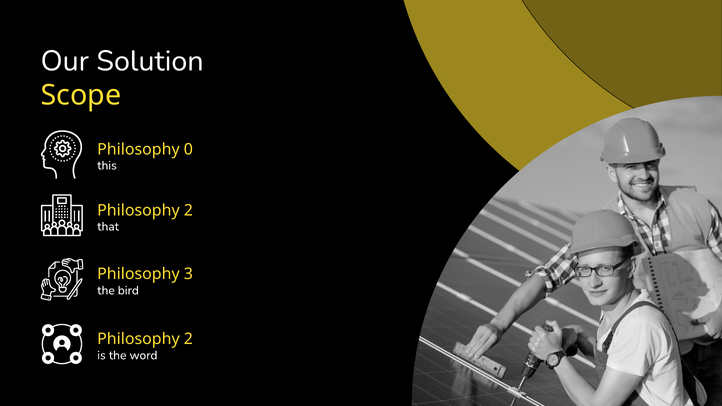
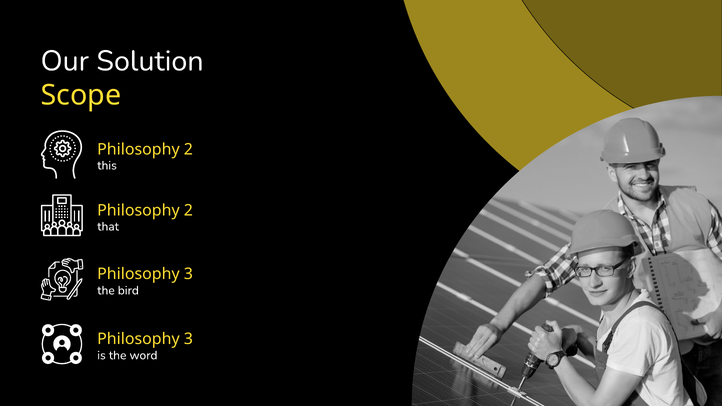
0: 0 -> 2 (188, 149)
2: 2 -> 3 (188, 339)
